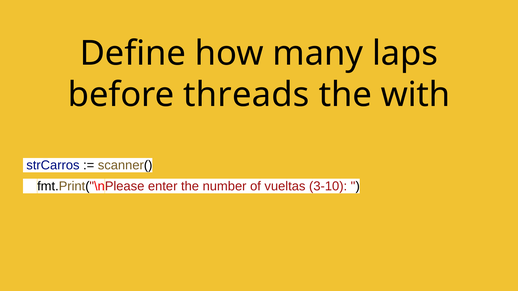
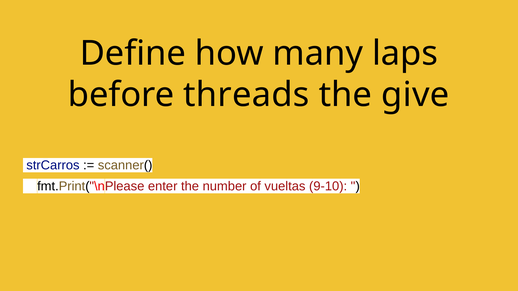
with: with -> give (415, 95)
3-10: 3-10 -> 9-10 (328, 187)
